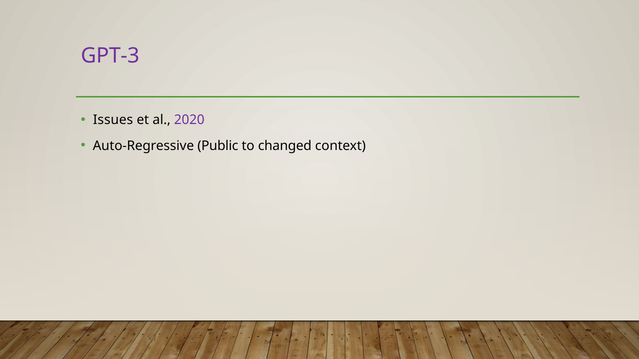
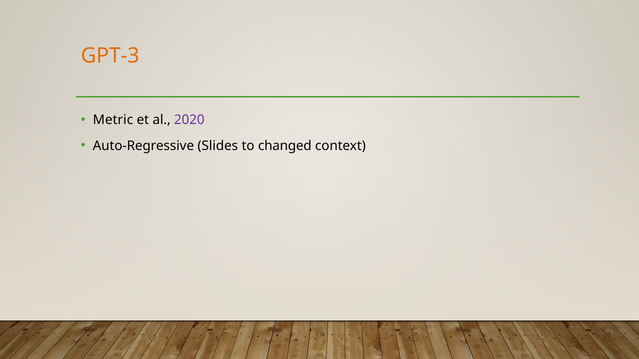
GPT-3 colour: purple -> orange (110, 56)
Issues: Issues -> Metric (113, 120)
Public: Public -> Slides (218, 146)
